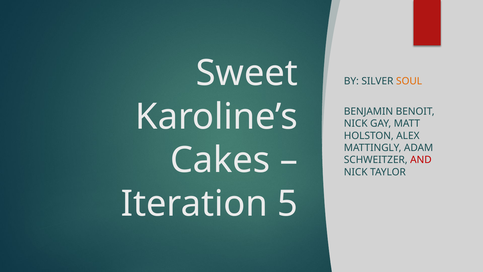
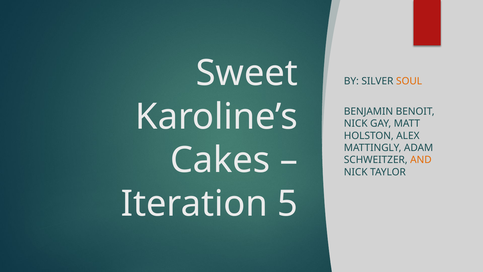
AND colour: red -> orange (421, 160)
